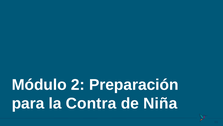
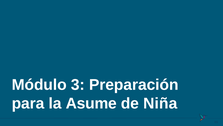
2: 2 -> 3 (78, 84)
Contra: Contra -> Asume (91, 103)
